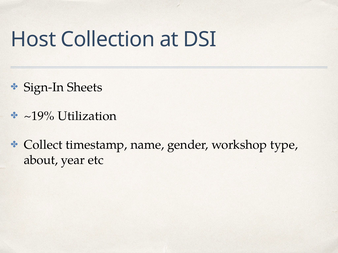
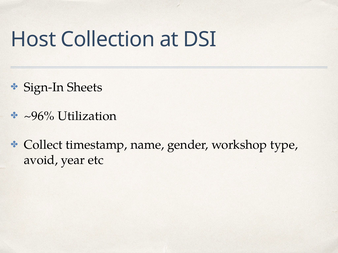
~19%: ~19% -> ~96% (39, 116)
about: about -> avoid (41, 160)
